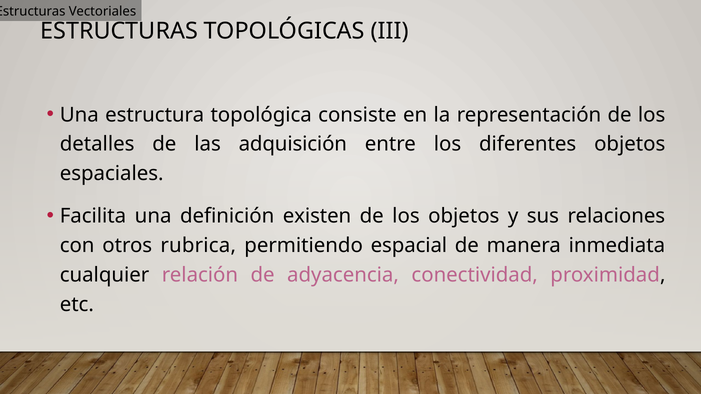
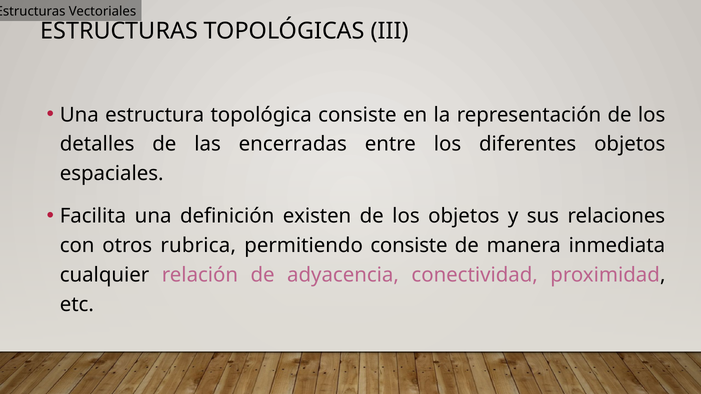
adquisición: adquisición -> encerradas (293, 144)
permitiendo espacial: espacial -> consiste (409, 246)
